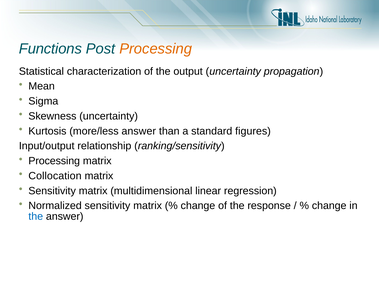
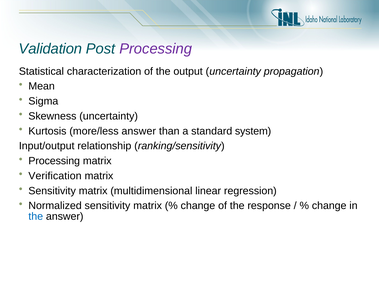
Functions: Functions -> Validation (50, 49)
Processing colour: orange -> purple (156, 49)
figures: figures -> system (253, 131)
Collocation: Collocation -> Verification (55, 176)
